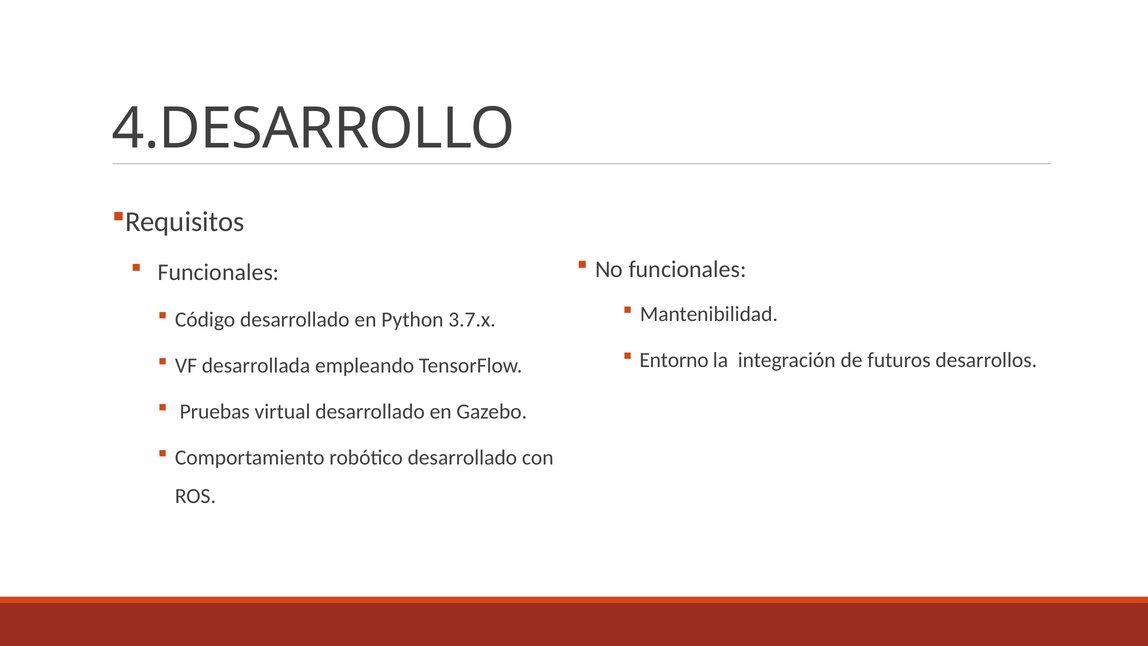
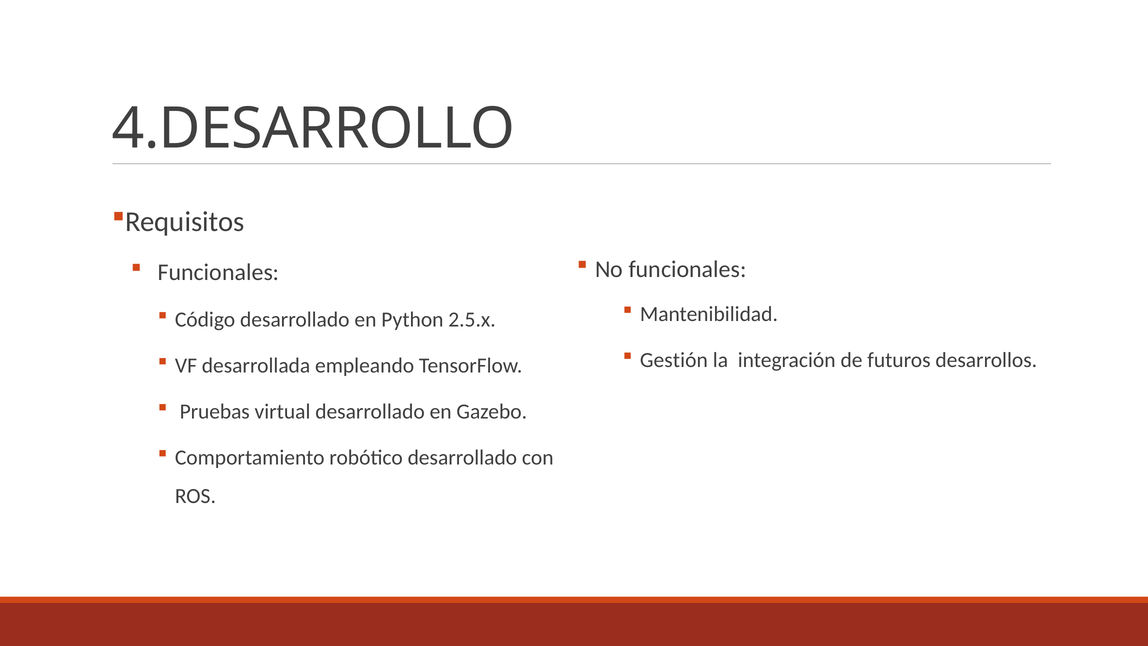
3.7.x: 3.7.x -> 2.5.x (472, 319)
Entorno: Entorno -> Gestión (674, 360)
